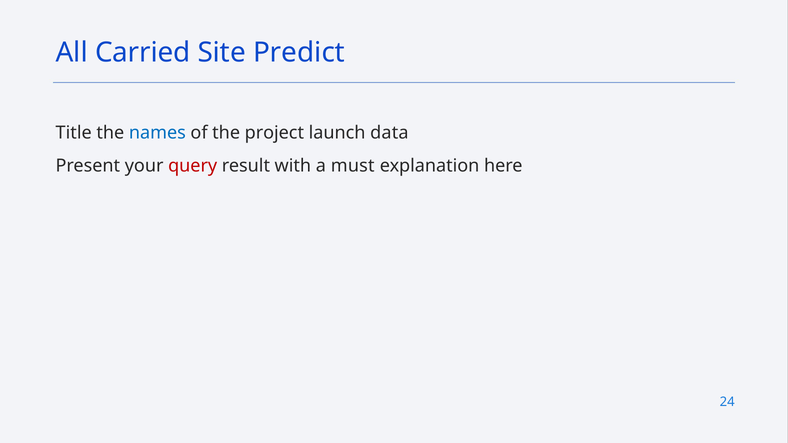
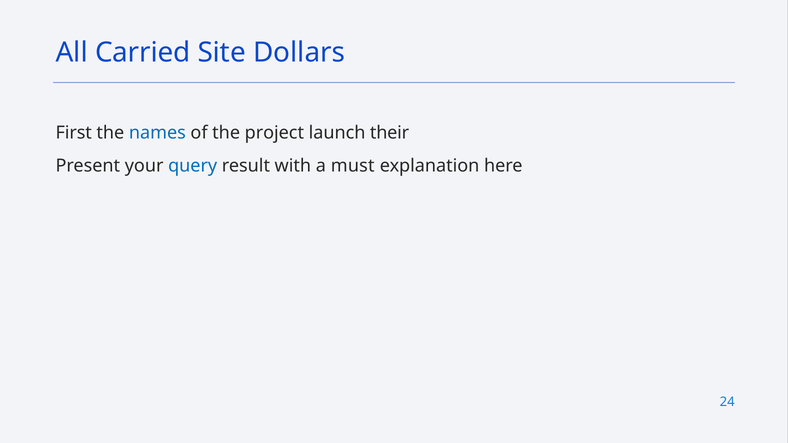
Predict: Predict -> Dollars (299, 53)
Title: Title -> First (74, 133)
data: data -> their (390, 133)
query colour: red -> blue (193, 166)
